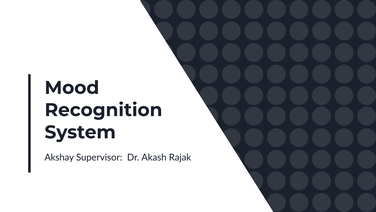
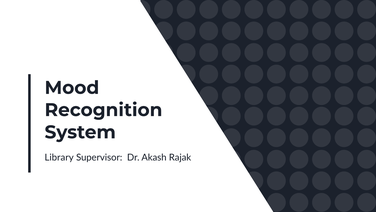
Akshay: Akshay -> Library (59, 157)
